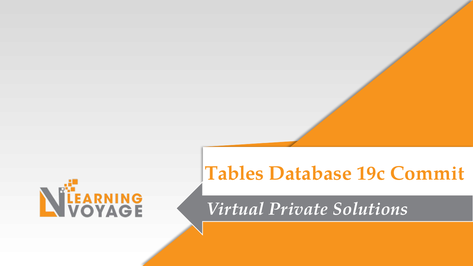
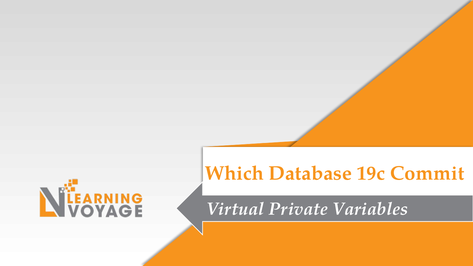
Tables: Tables -> Which (234, 174)
Solutions: Solutions -> Variables (370, 209)
